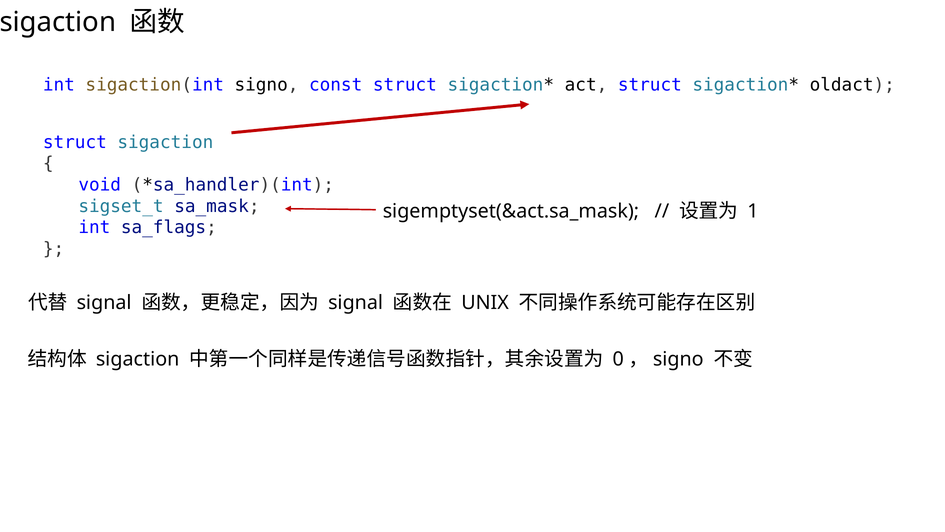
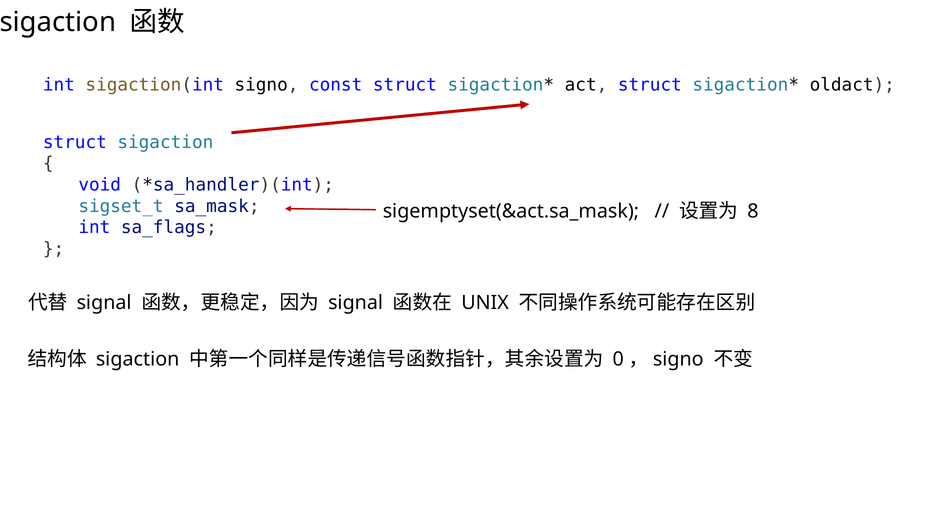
1: 1 -> 8 (753, 211)
